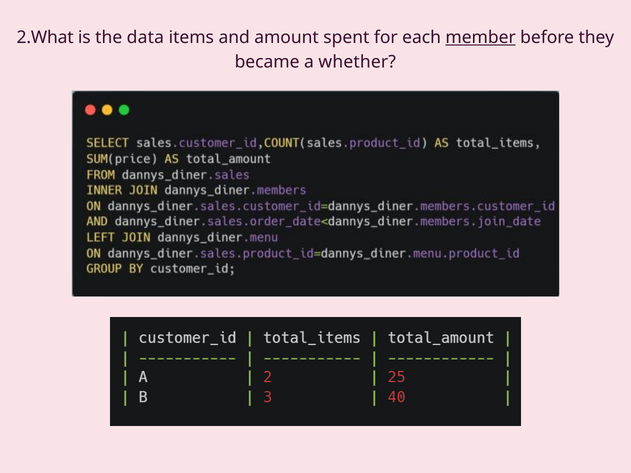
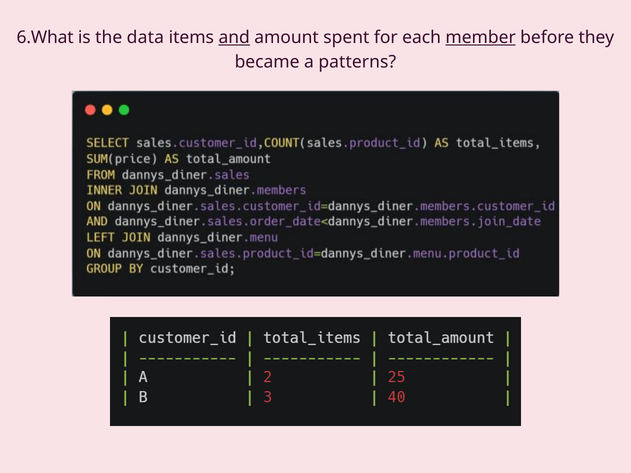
2.What: 2.What -> 6.What (45, 37)
and underline: none -> present (234, 37)
whether: whether -> patterns (357, 62)
